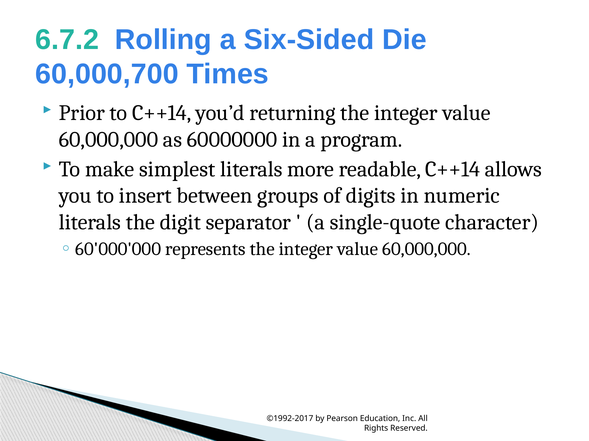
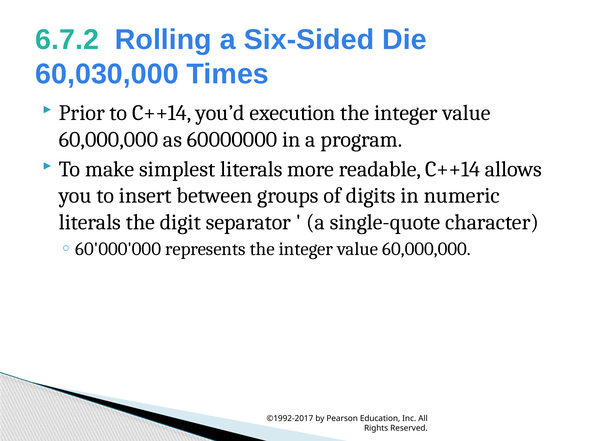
60,000,700: 60,000,700 -> 60,030,000 (107, 74)
returning: returning -> execution (293, 113)
